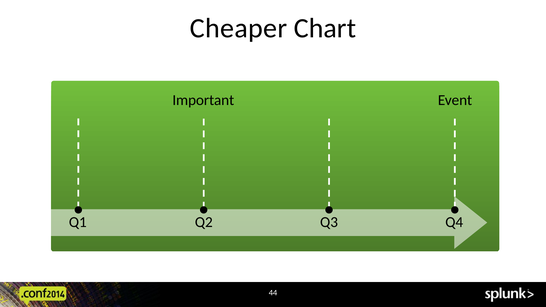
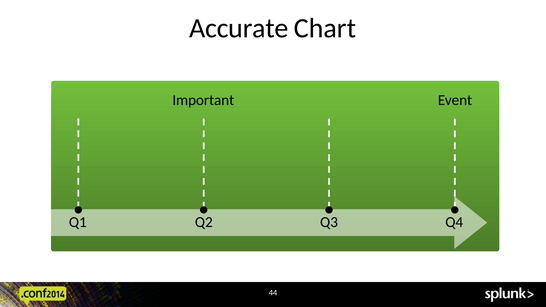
Cheaper: Cheaper -> Accurate (239, 28)
